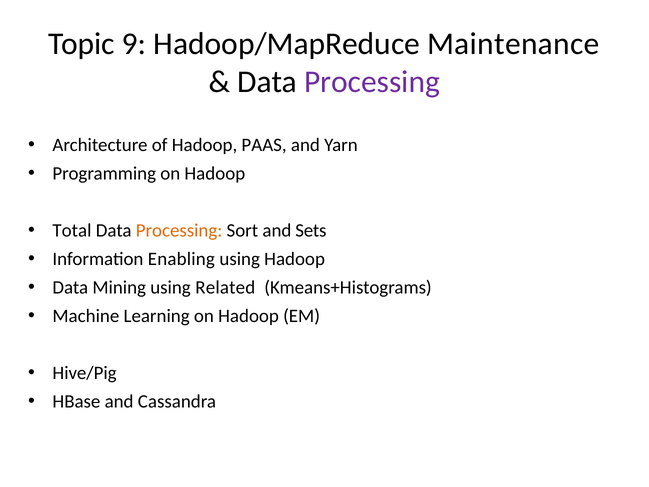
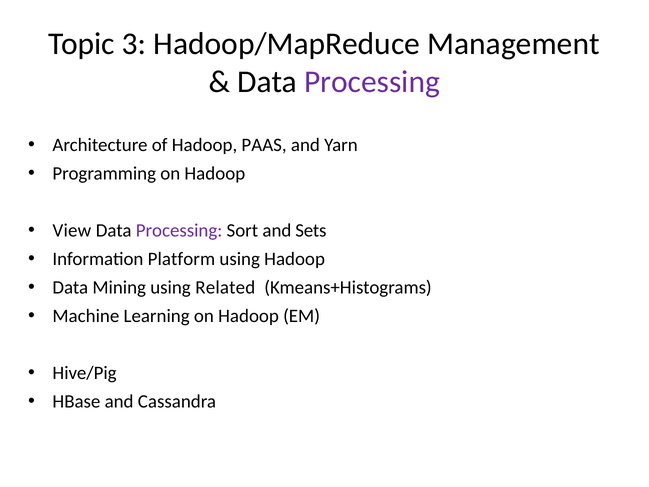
9: 9 -> 3 (134, 44)
Maintenance: Maintenance -> Management (514, 44)
Total: Total -> View (72, 231)
Processing colour: orange -> purple (179, 231)
Enabling: Enabling -> Platform (181, 259)
